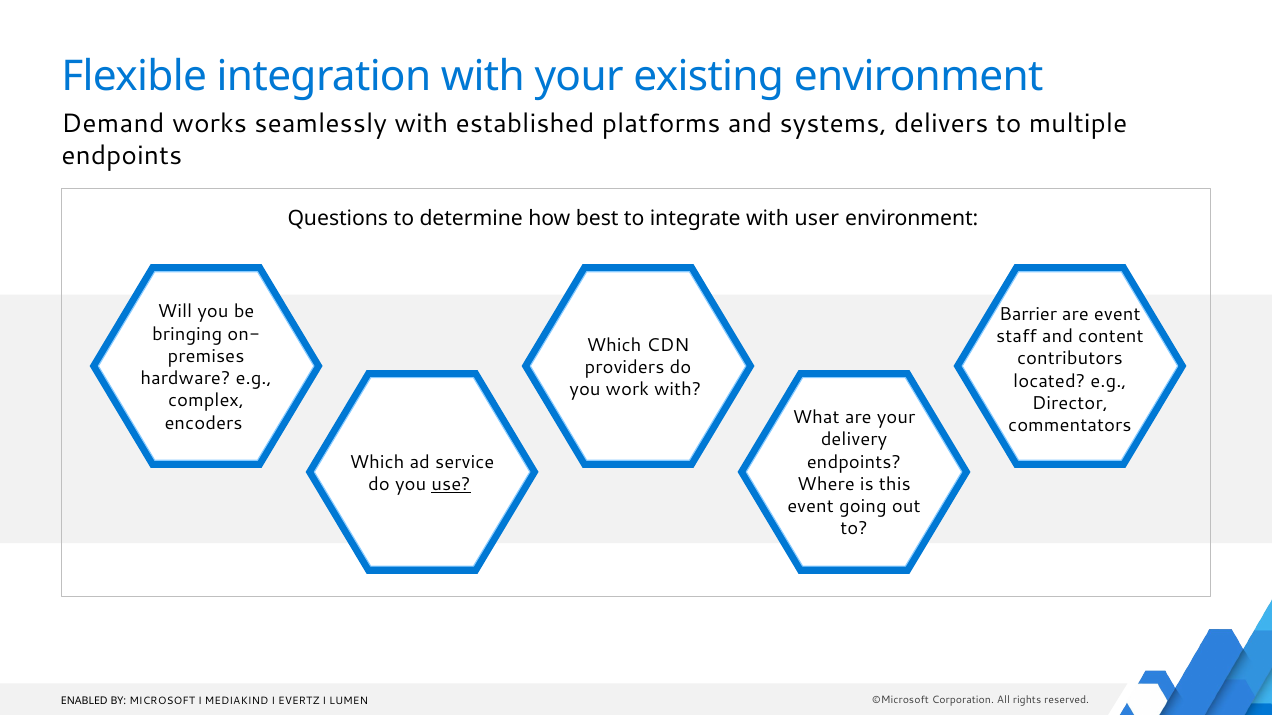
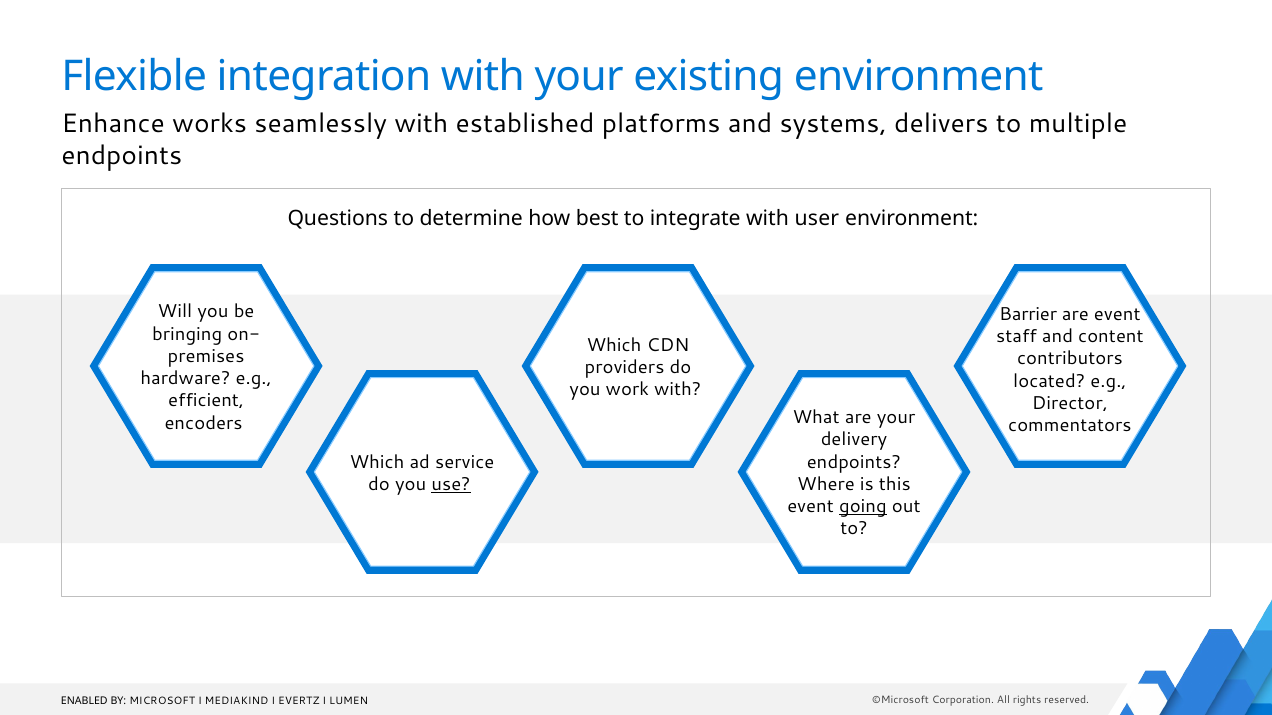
Demand: Demand -> Enhance (113, 124)
complex: complex -> efficient (206, 401)
going underline: none -> present (863, 507)
